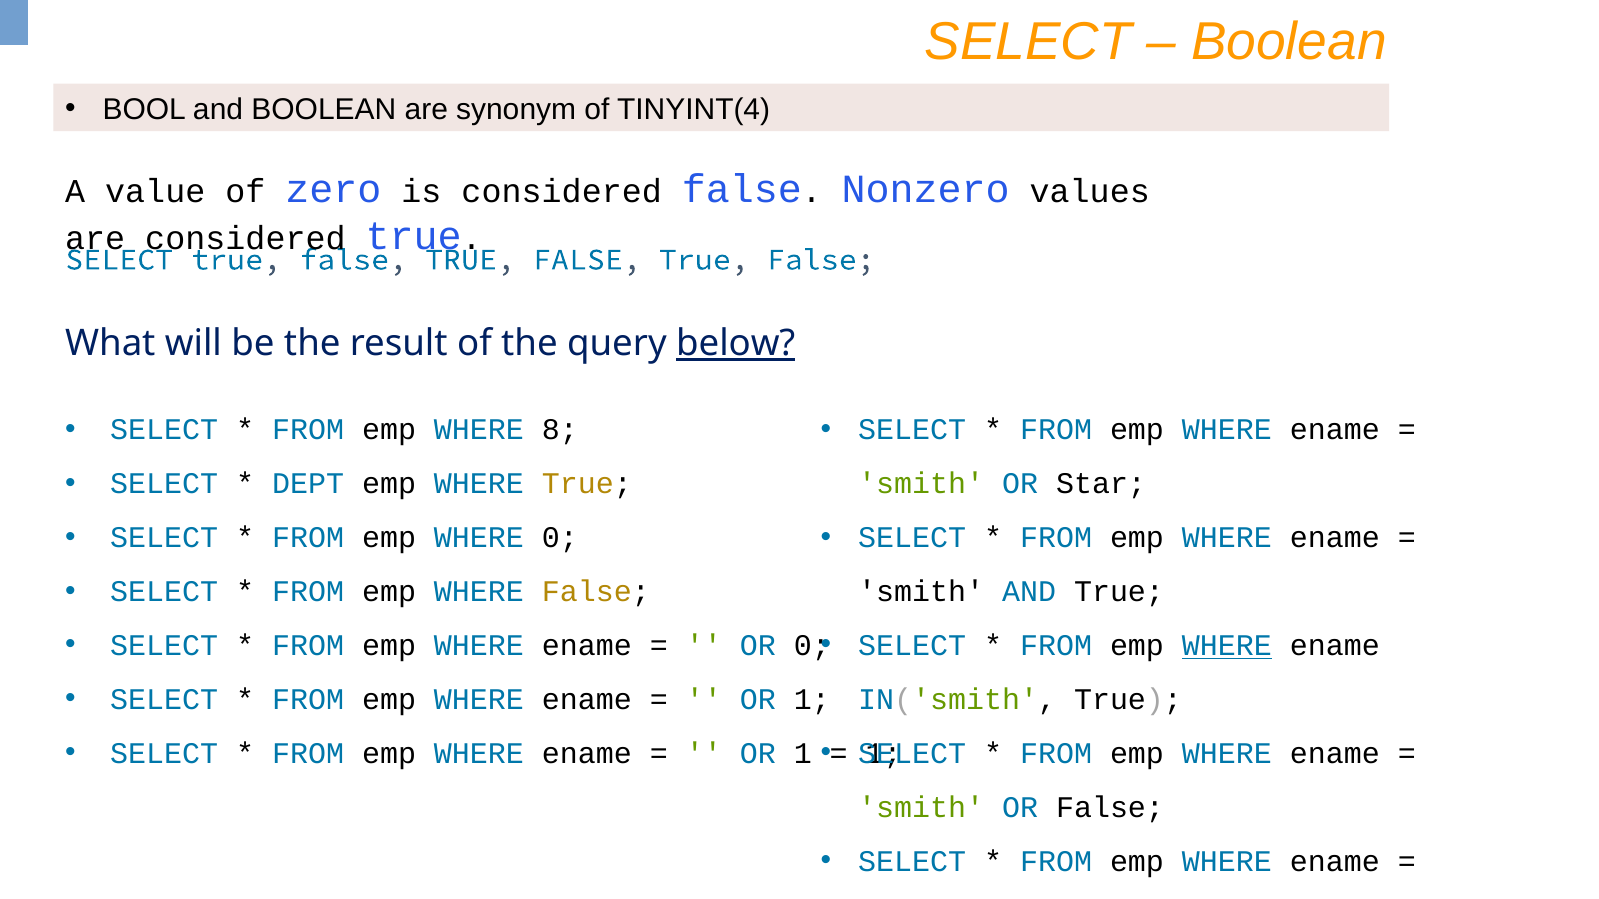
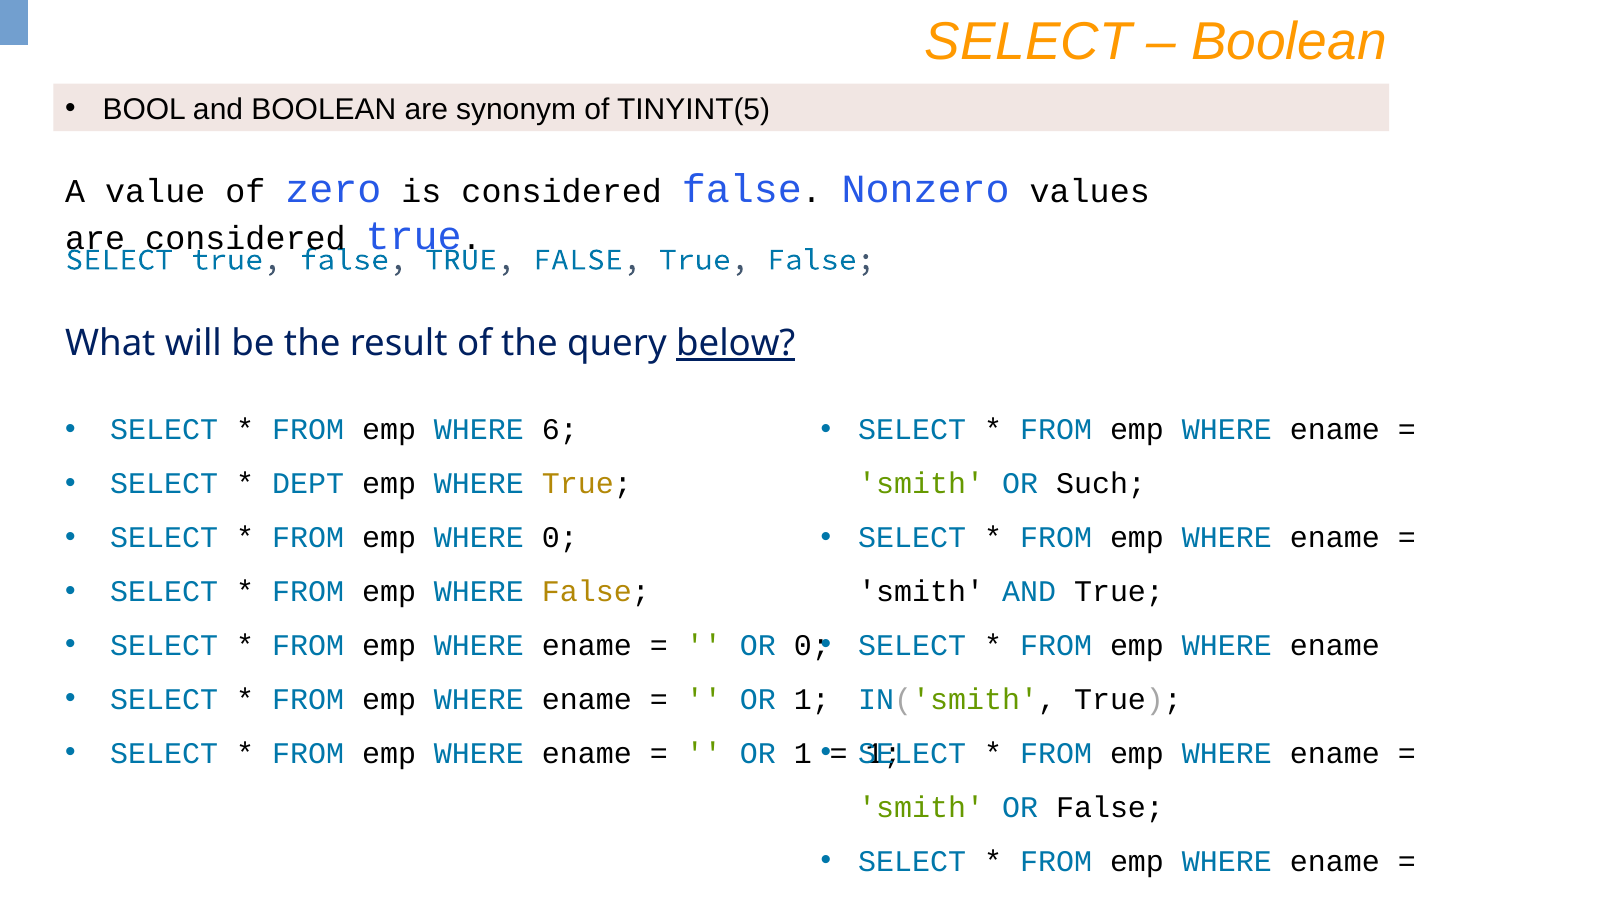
TINYINT(4: TINYINT(4 -> TINYINT(5 (694, 110)
8: 8 -> 6 (560, 430)
Star: Star -> Such (1101, 484)
WHERE underline: present -> none (1227, 646)
